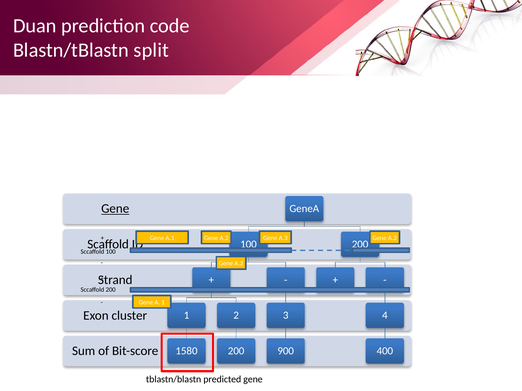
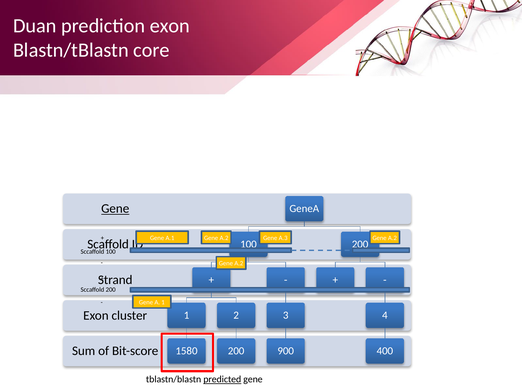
prediction code: code -> exon (170, 26)
split: split -> core (151, 50)
predicted underline: none -> present (222, 380)
